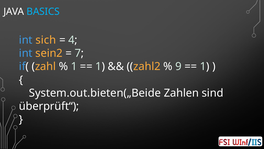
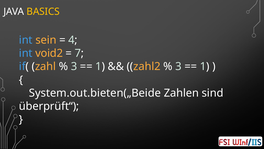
BASICS colour: light blue -> yellow (43, 11)
sich: sich -> sein (46, 40)
sein2: sein2 -> void2 (49, 53)
1: 1 -> 3 (74, 66)
9: 9 -> 3 (178, 66)
